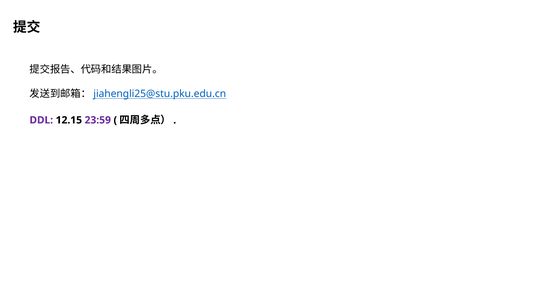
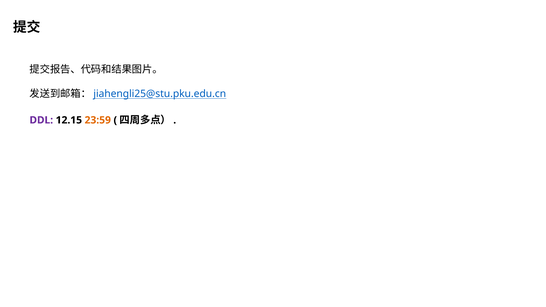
23:59 colour: purple -> orange (98, 120)
